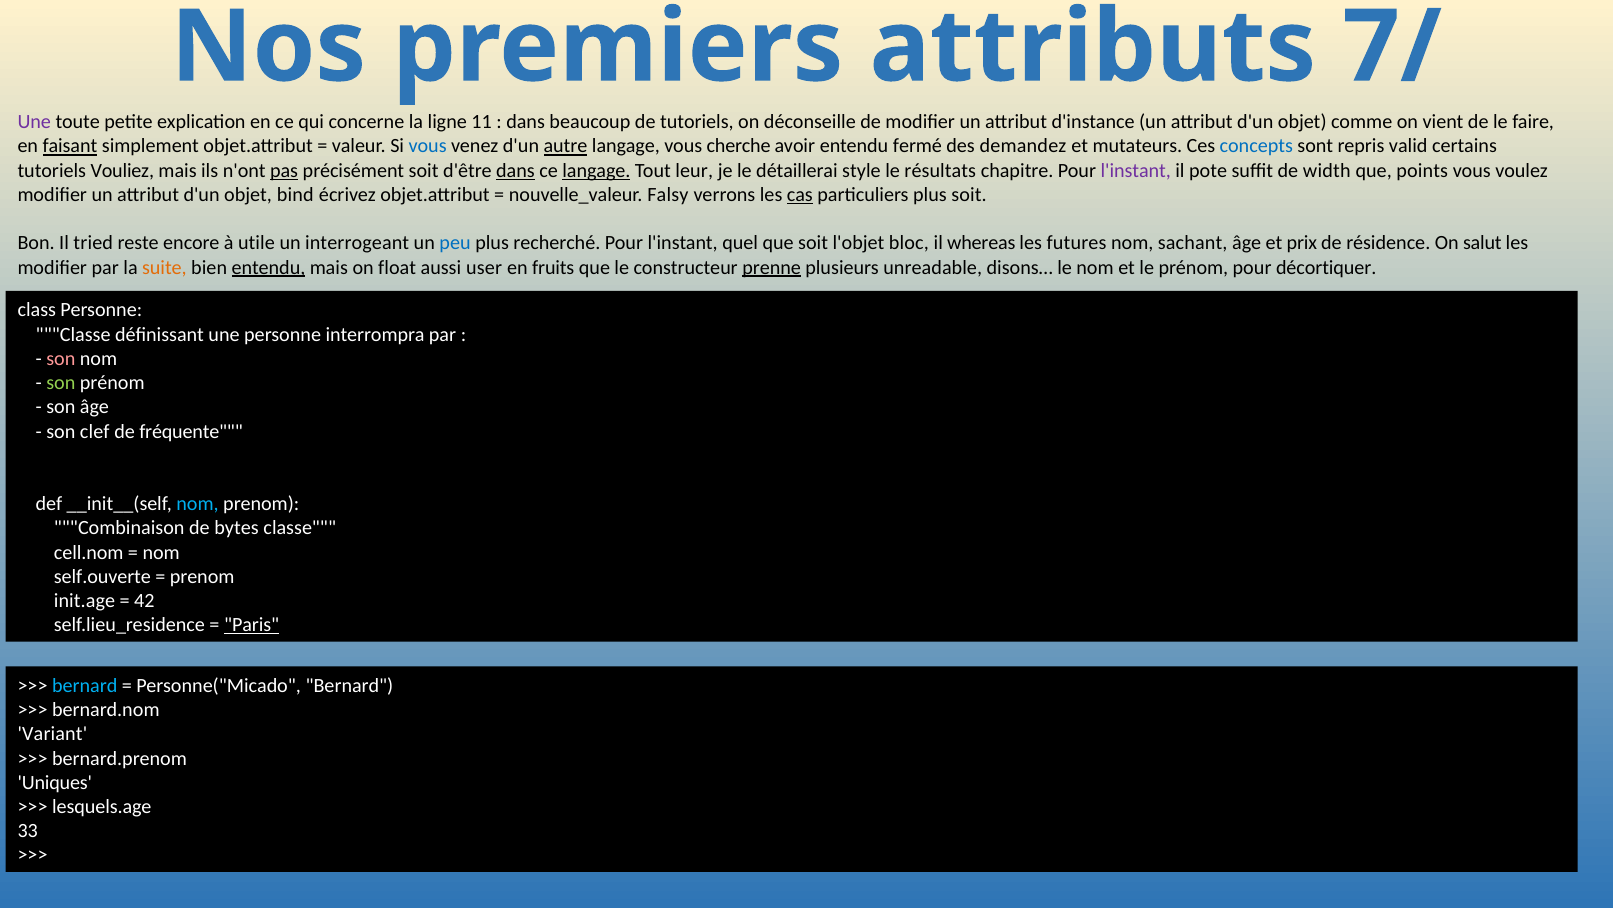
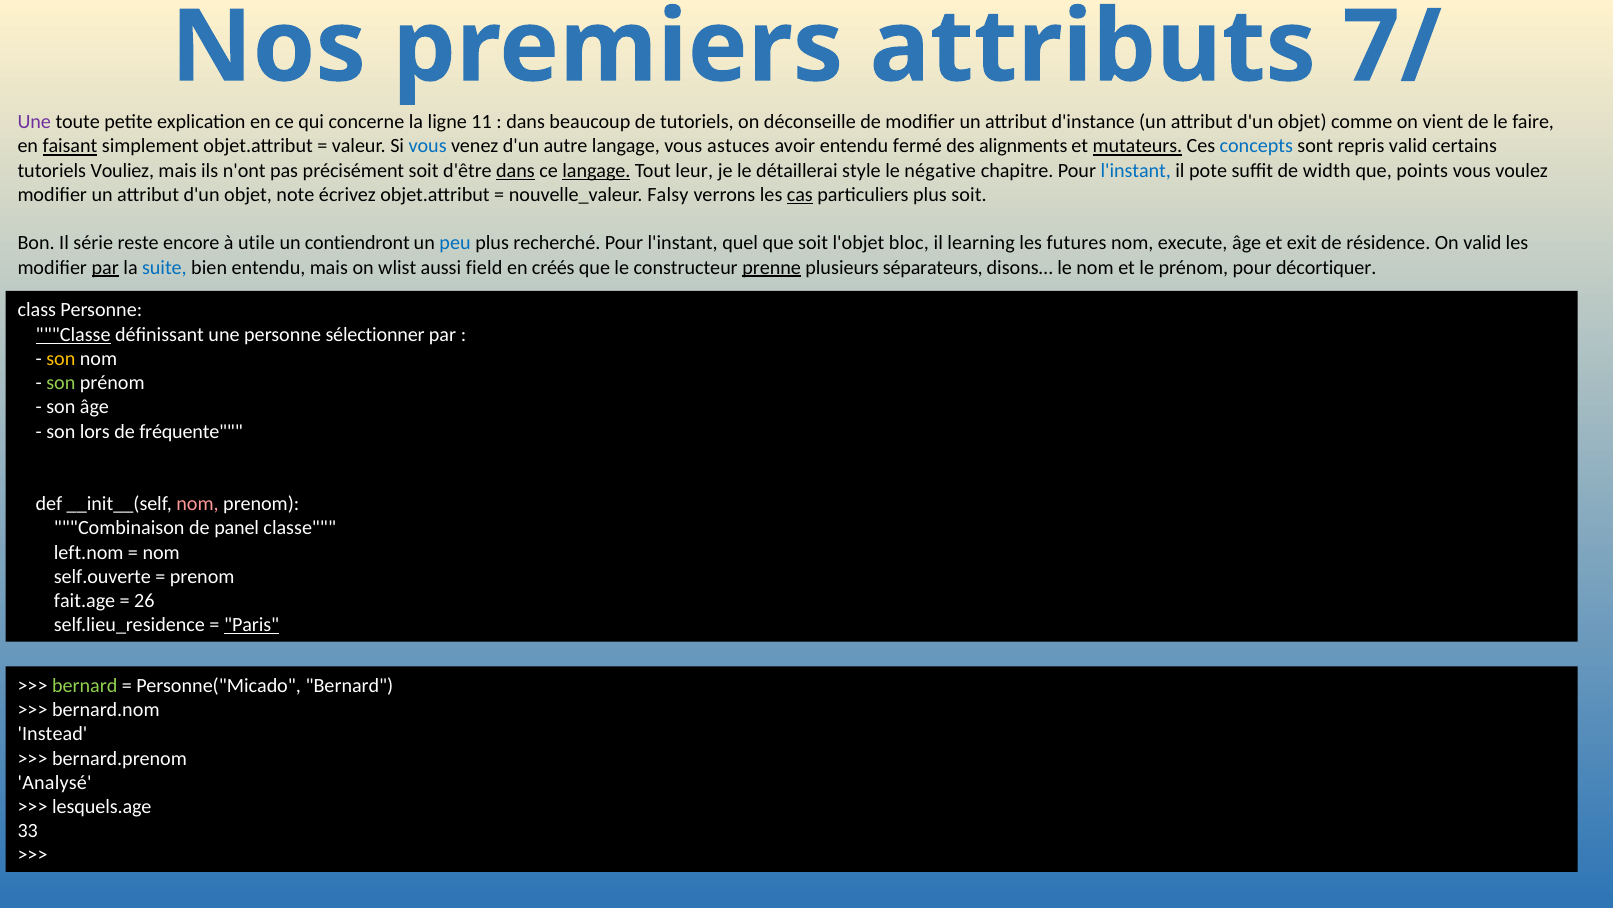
autre underline: present -> none (565, 146)
cherche: cherche -> astuces (738, 146)
demandez: demandez -> alignments (1023, 146)
mutateurs underline: none -> present (1137, 146)
pas underline: present -> none (284, 170)
résultats: résultats -> négative (940, 170)
l'instant colour: purple -> blue (1136, 170)
bind: bind -> note (295, 195)
tried: tried -> série (93, 243)
interrogeant: interrogeant -> contiendront (357, 243)
whereas: whereas -> learning (981, 243)
sachant: sachant -> execute (1193, 243)
prix: prix -> exit (1302, 243)
On salut: salut -> valid (1482, 243)
par underline: none -> present (105, 267)
suite colour: orange -> blue (164, 267)
entendu underline: present -> none (268, 267)
float: float -> wlist (397, 267)
user: user -> field (484, 267)
fruits: fruits -> créés (553, 267)
unreadable: unreadable -> séparateurs (933, 267)
Classe underline: none -> present (73, 334)
interrompra: interrompra -> sélectionner (375, 334)
son colour: pink -> yellow (61, 358)
clef: clef -> lors (95, 431)
nom colour: light blue -> pink (197, 504)
bytes: bytes -> panel (237, 528)
cell.nom: cell.nom -> left.nom (89, 552)
init.age: init.age -> fait.age (85, 600)
42: 42 -> 26 (144, 600)
bernard colour: light blue -> light green (85, 685)
Variant: Variant -> Instead (52, 734)
Uniques: Uniques -> Analysé (55, 782)
